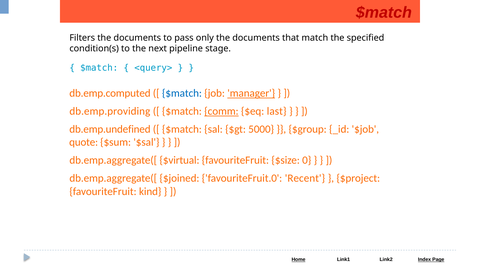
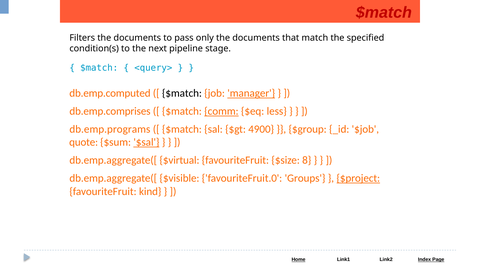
$match colour: blue -> black (182, 93)
db.emp.providing: db.emp.providing -> db.emp.comprises (110, 111)
last: last -> less (277, 111)
db.emp.undefined: db.emp.undefined -> db.emp.programs (110, 129)
5000: 5000 -> 4900 (261, 129)
$sal underline: none -> present (146, 142)
0: 0 -> 8 (307, 160)
$joined: $joined -> $visible (179, 178)
Recent: Recent -> Groups (305, 178)
$project underline: none -> present (358, 178)
